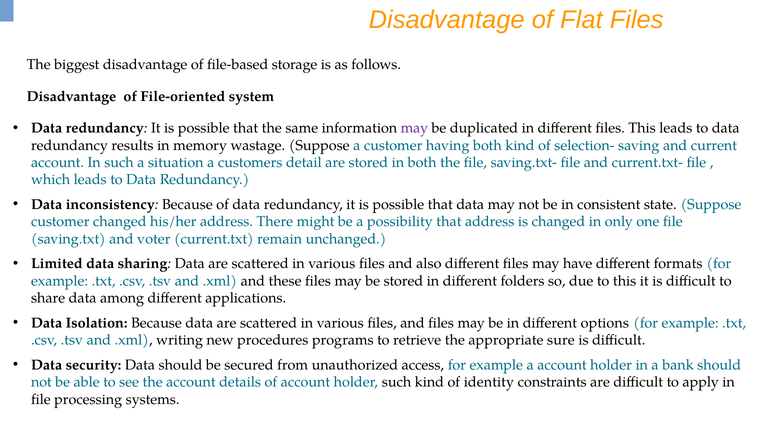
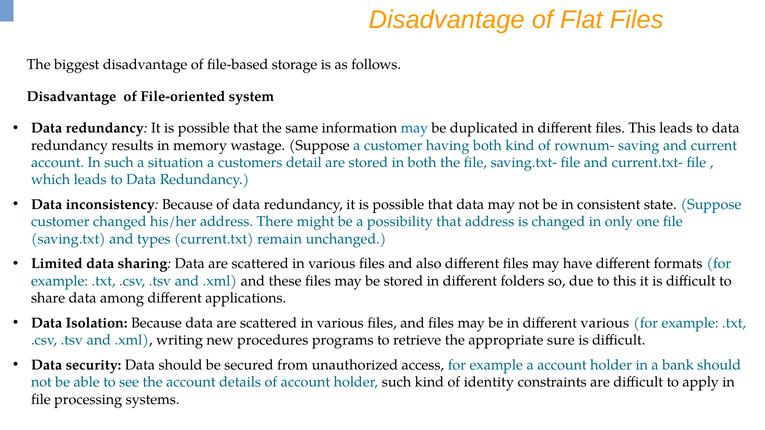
may colour: purple -> blue (414, 128)
selection-: selection- -> rownum- (584, 145)
voter: voter -> types (154, 239)
different options: options -> various (605, 323)
